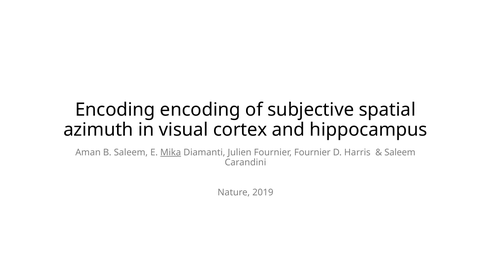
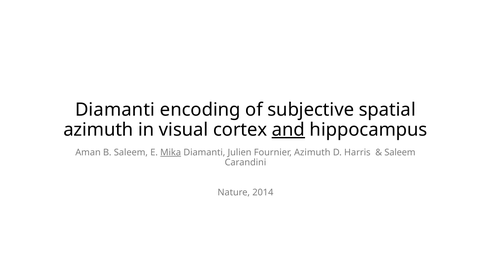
Encoding: Encoding -> Diamanti (115, 110)
and underline: none -> present (288, 130)
Fournier Fournier: Fournier -> Azimuth (312, 153)
2019: 2019 -> 2014 (263, 193)
